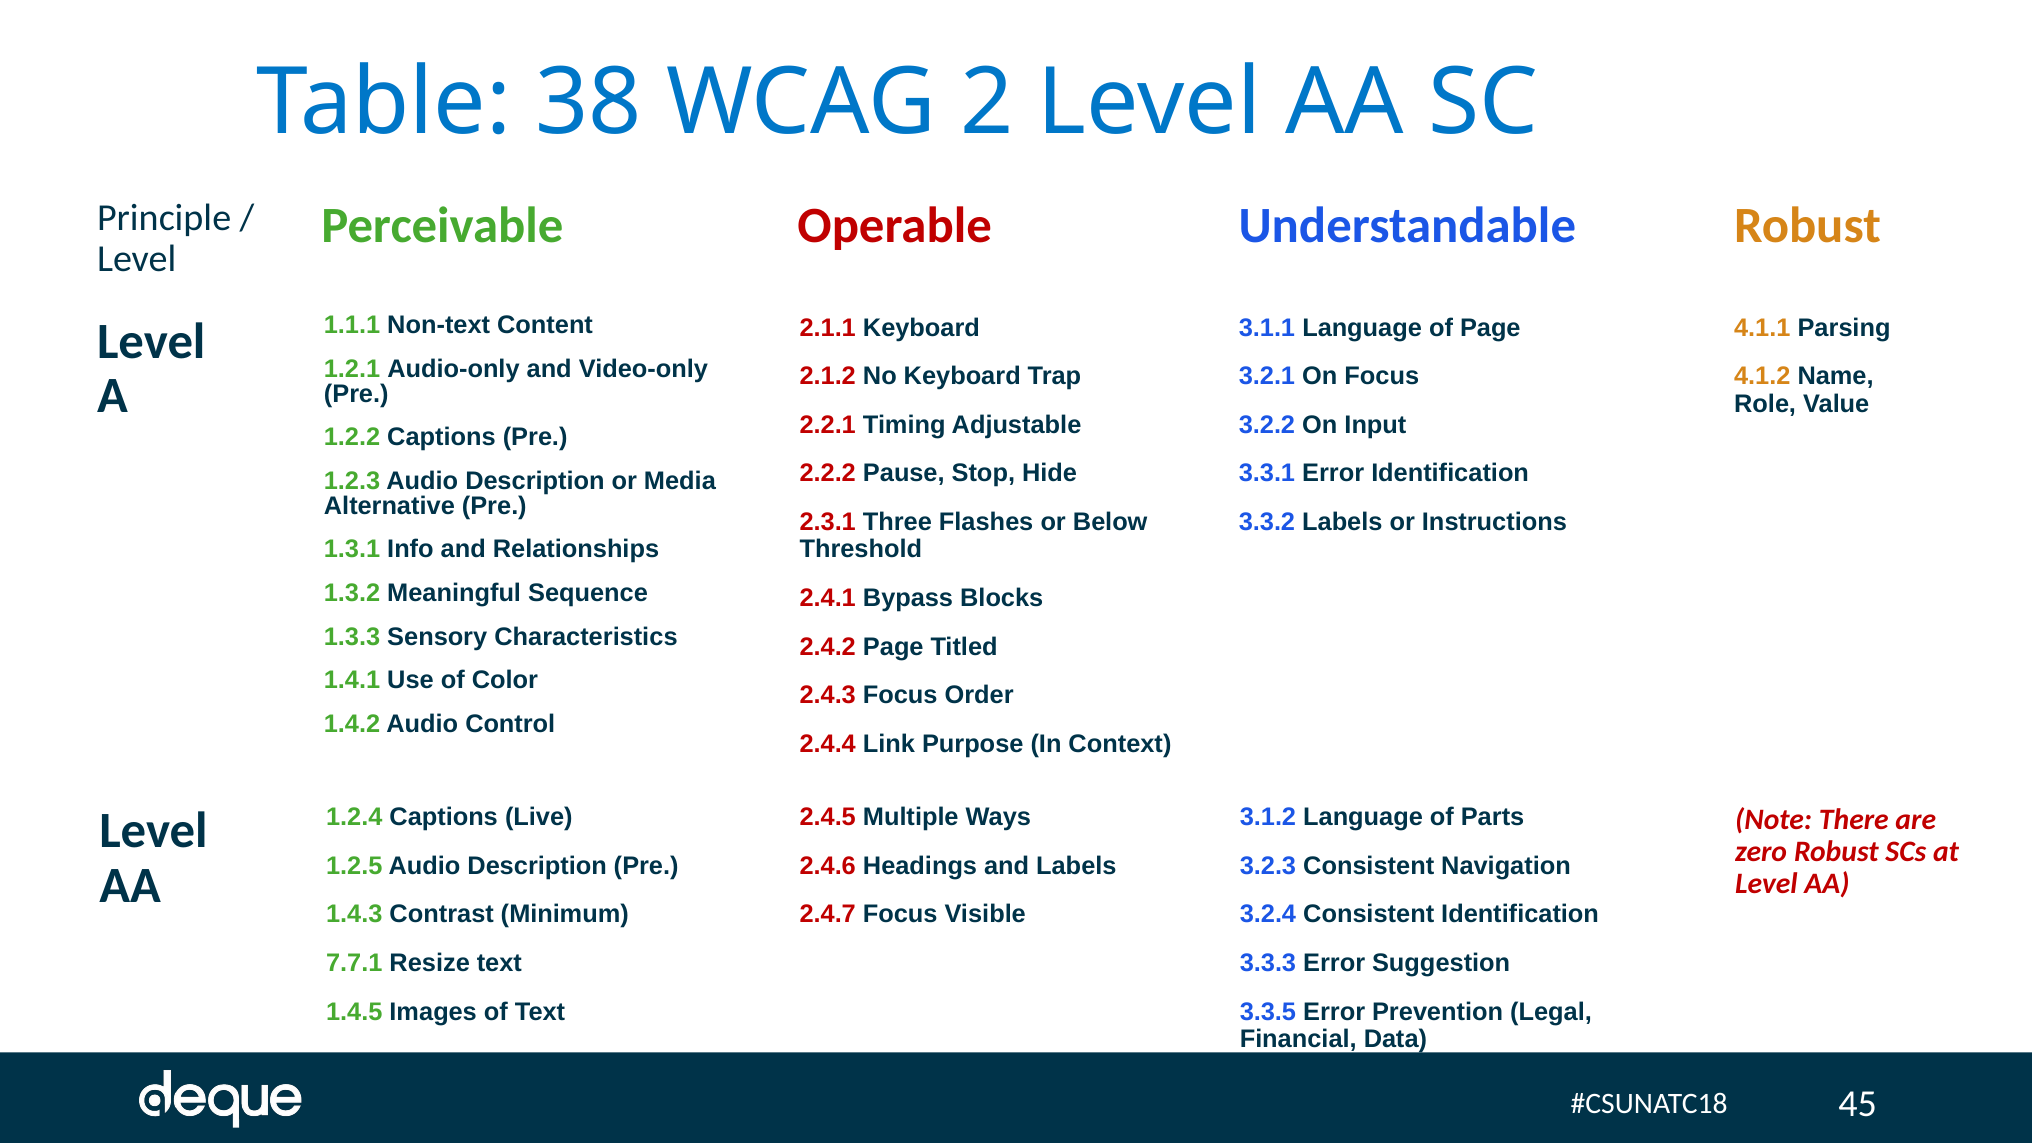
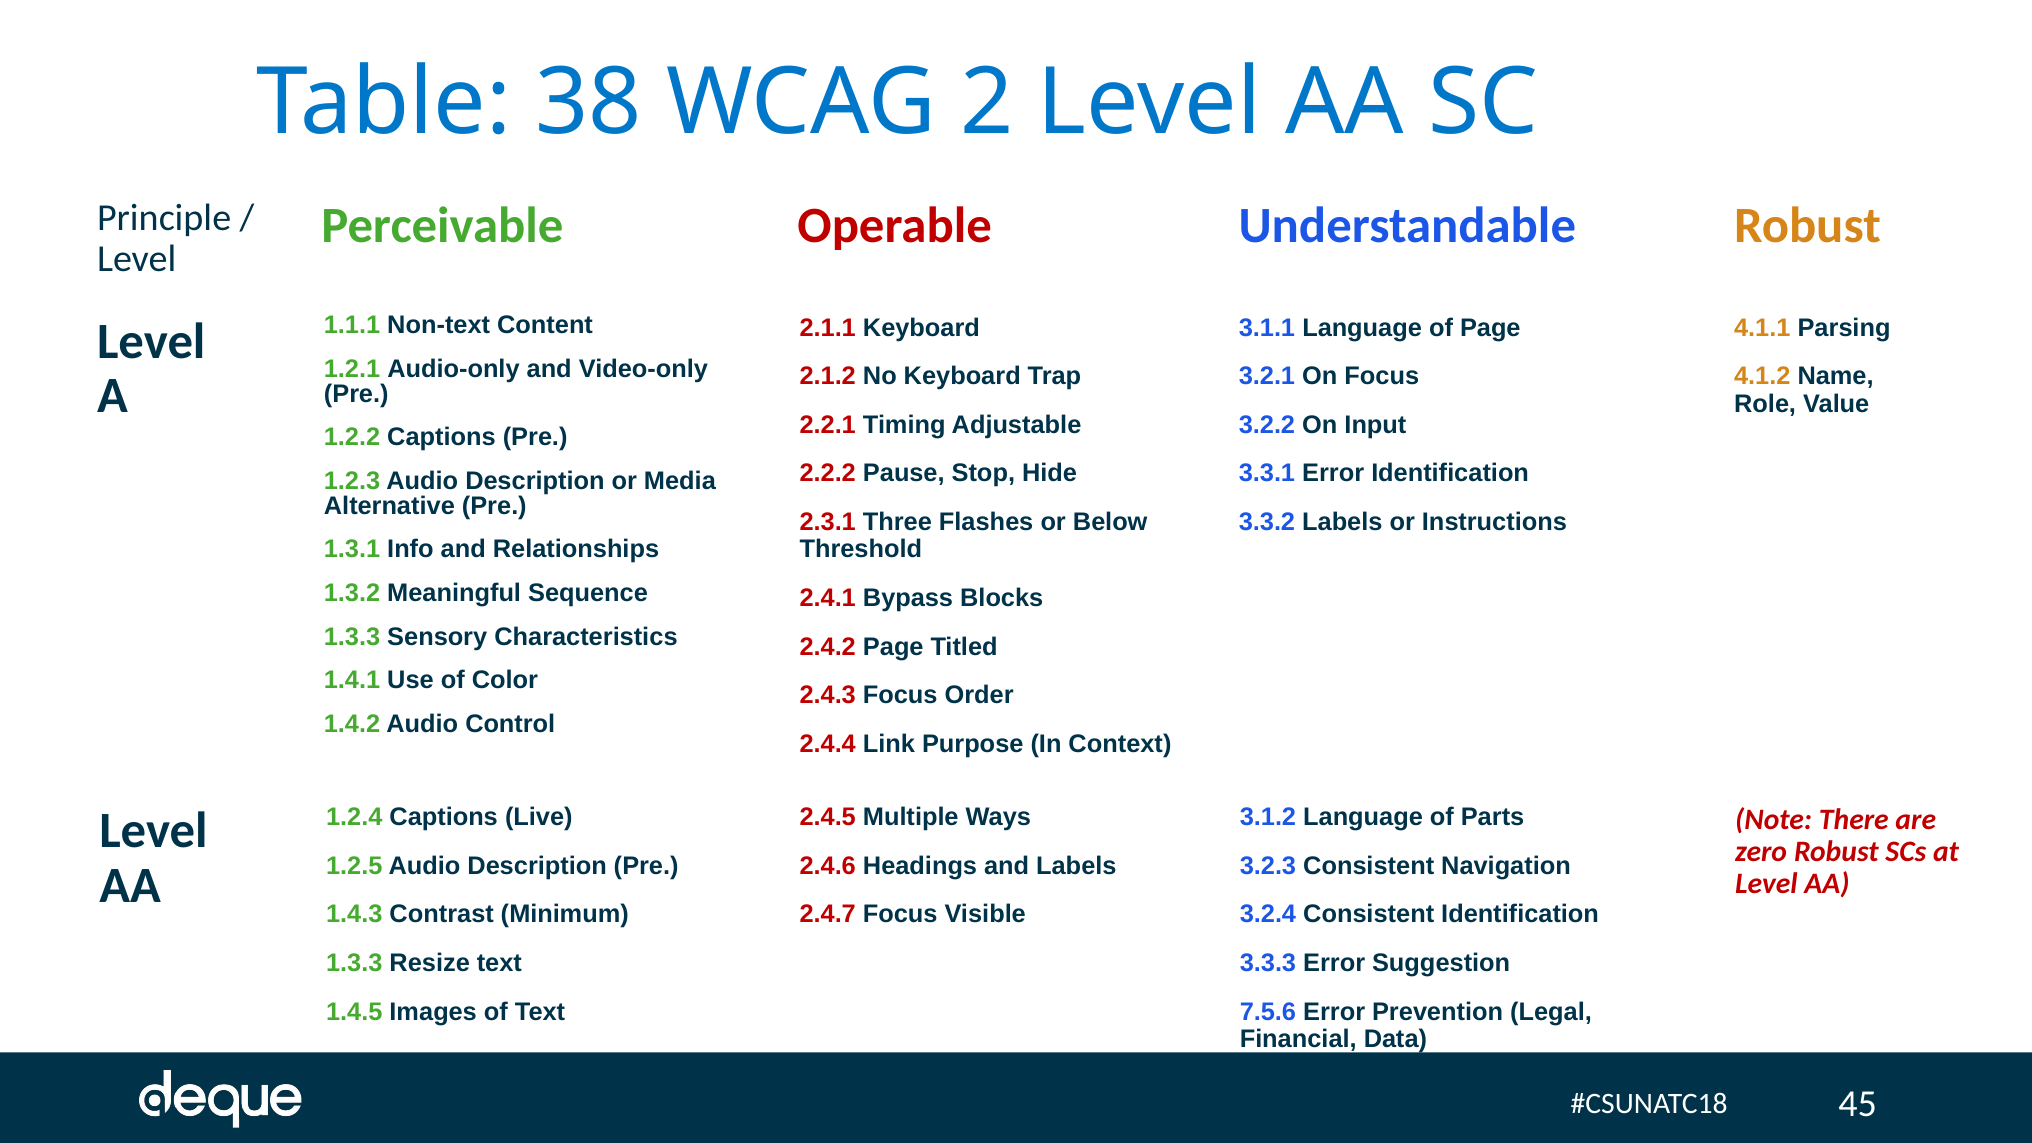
7.7.1: 7.7.1 -> 1.3.3 (354, 963)
3.3.5: 3.3.5 -> 7.5.6 (1268, 1012)
